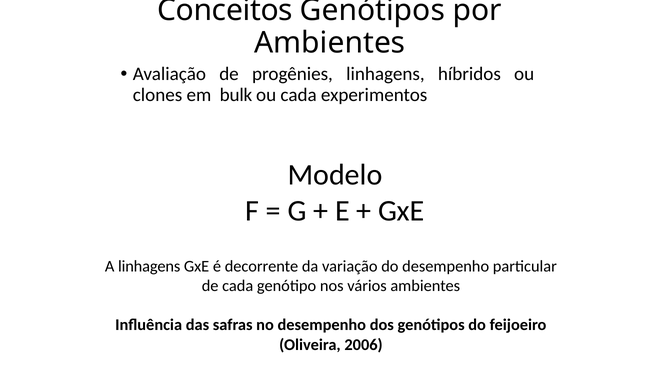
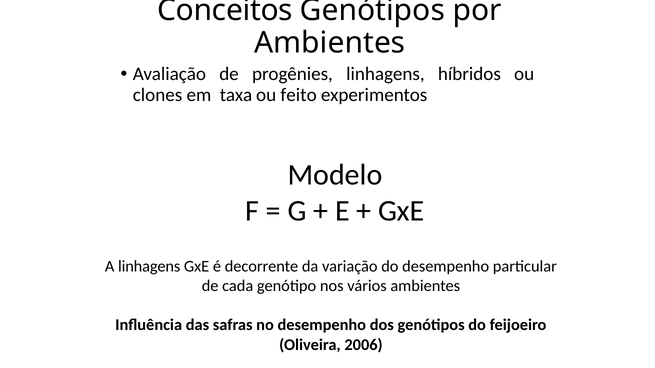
bulk: bulk -> taxa (236, 95)
ou cada: cada -> feito (299, 95)
